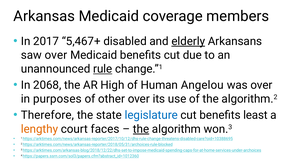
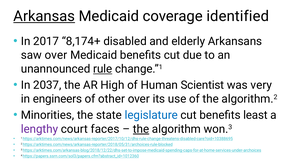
Arkansas underline: none -> present (44, 16)
members: members -> identified (238, 16)
5,467+: 5,467+ -> 8,174+ (81, 41)
elderly underline: present -> none (188, 41)
2068: 2068 -> 2037 (47, 85)
Angelou: Angelou -> Scientist (202, 85)
was over: over -> very (261, 85)
purposes: purposes -> engineers (57, 99)
Therefore: Therefore -> Minorities (48, 115)
lengthy colour: orange -> purple (39, 129)
